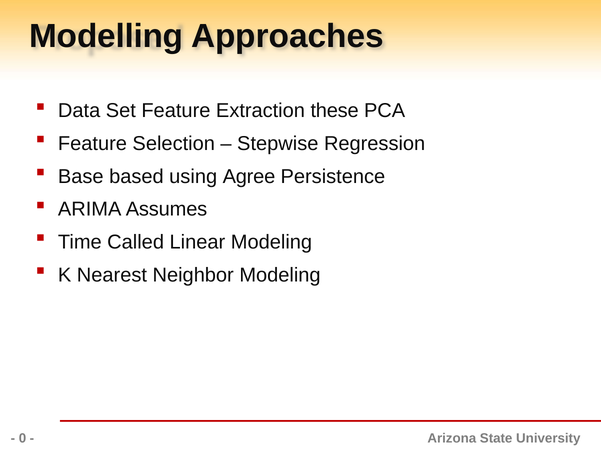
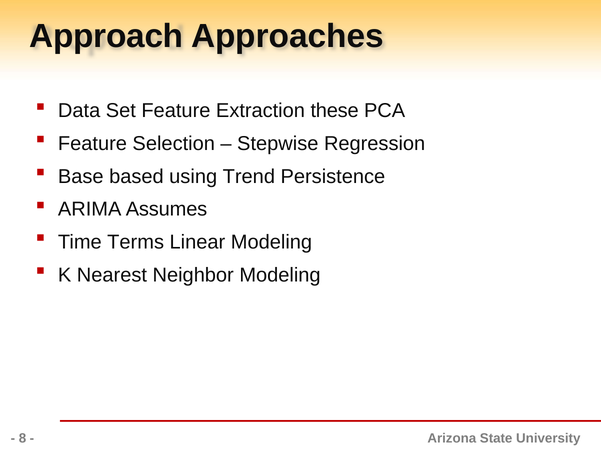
Modelling: Modelling -> Approach (106, 36)
Agree: Agree -> Trend (249, 176)
Called: Called -> Terms (136, 242)
0: 0 -> 8 (23, 438)
